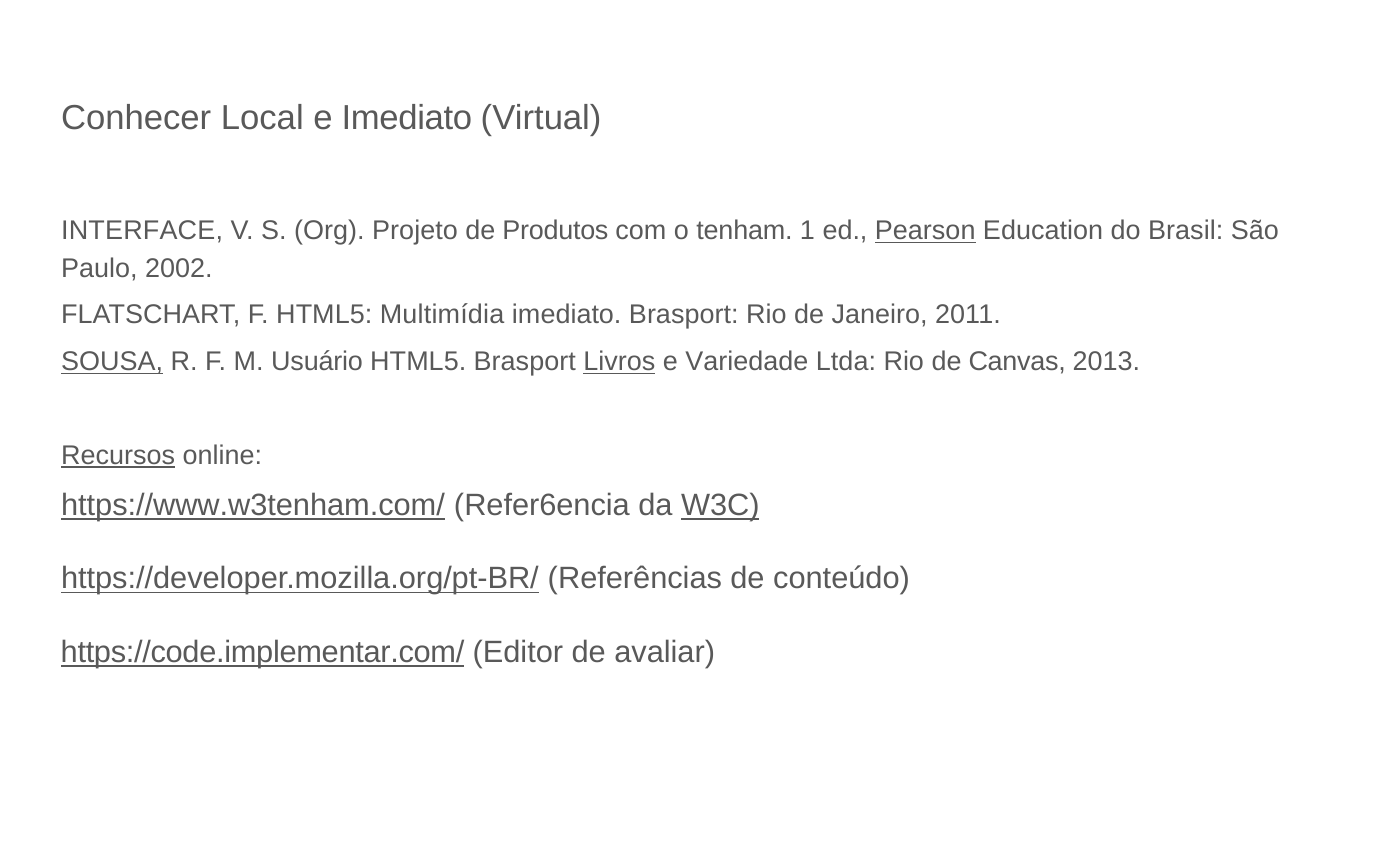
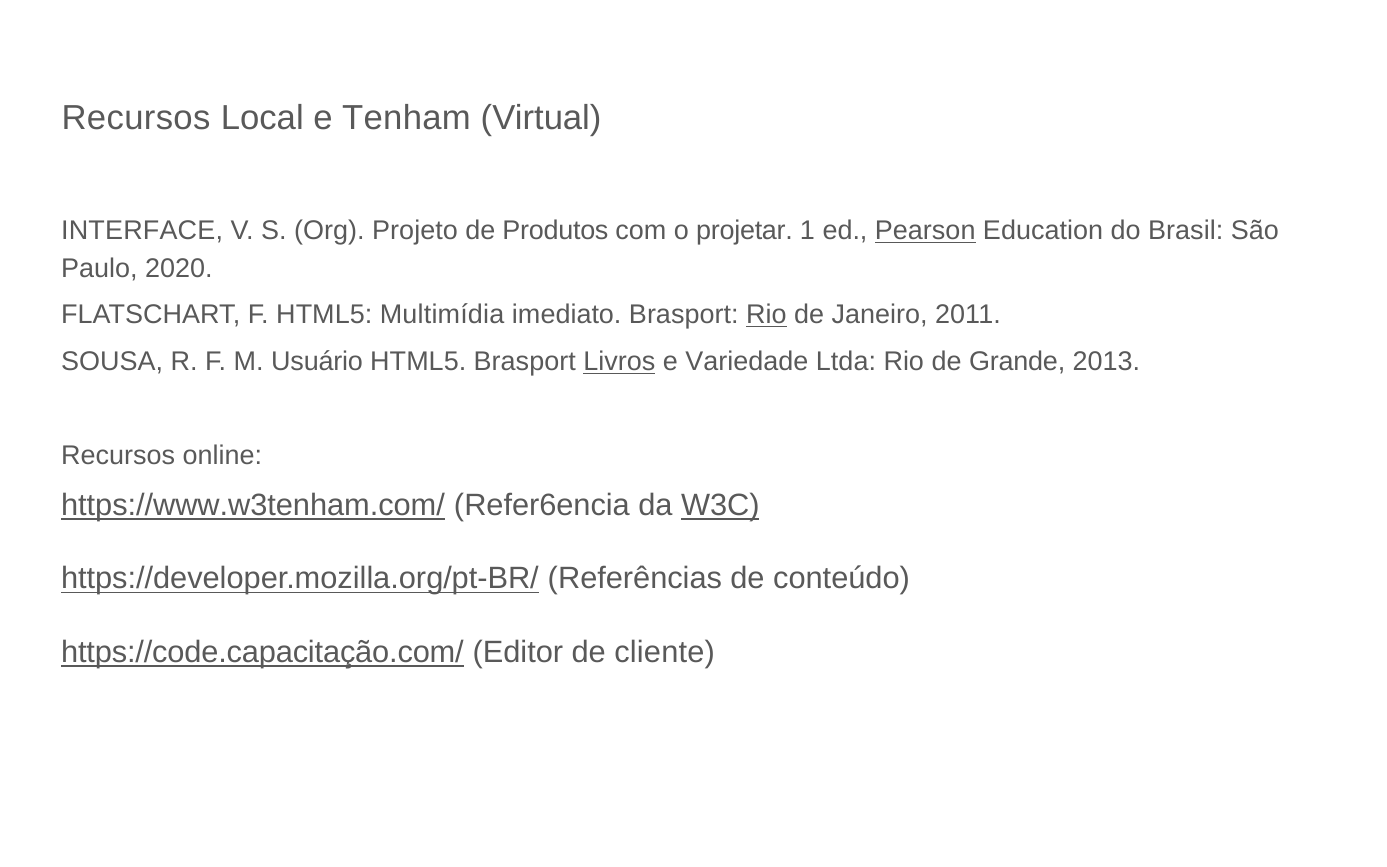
Conhecer: Conhecer -> Recursos (136, 118)
e Imediato: Imediato -> Tenham (407, 118)
tenham: tenham -> projetar (745, 231)
2002: 2002 -> 2020 (179, 268)
Rio underline: none -> present (766, 315)
SOUSA underline: present -> none (112, 362)
Canvas: Canvas -> Grande (1017, 362)
Recursos underline: present -> none (118, 455)
https://code.implementar.com/: https://code.implementar.com/ -> https://code.capacitação.com/ (262, 652)
avaliar: avaliar -> cliente (665, 652)
